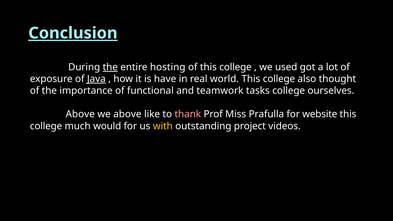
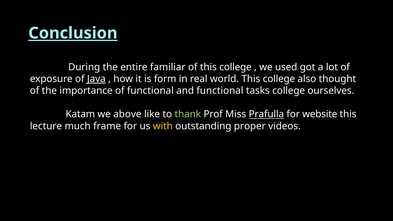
the underline: present -> none (110, 67)
hosting: hosting -> familiar (168, 67)
have: have -> form (165, 79)
and teamwork: teamwork -> functional (220, 91)
Above: Above -> Katam (80, 114)
thank colour: pink -> light green (188, 114)
Prafulla underline: none -> present (266, 114)
college: college -> lecture (46, 126)
would: would -> frame (107, 126)
project: project -> proper (250, 126)
